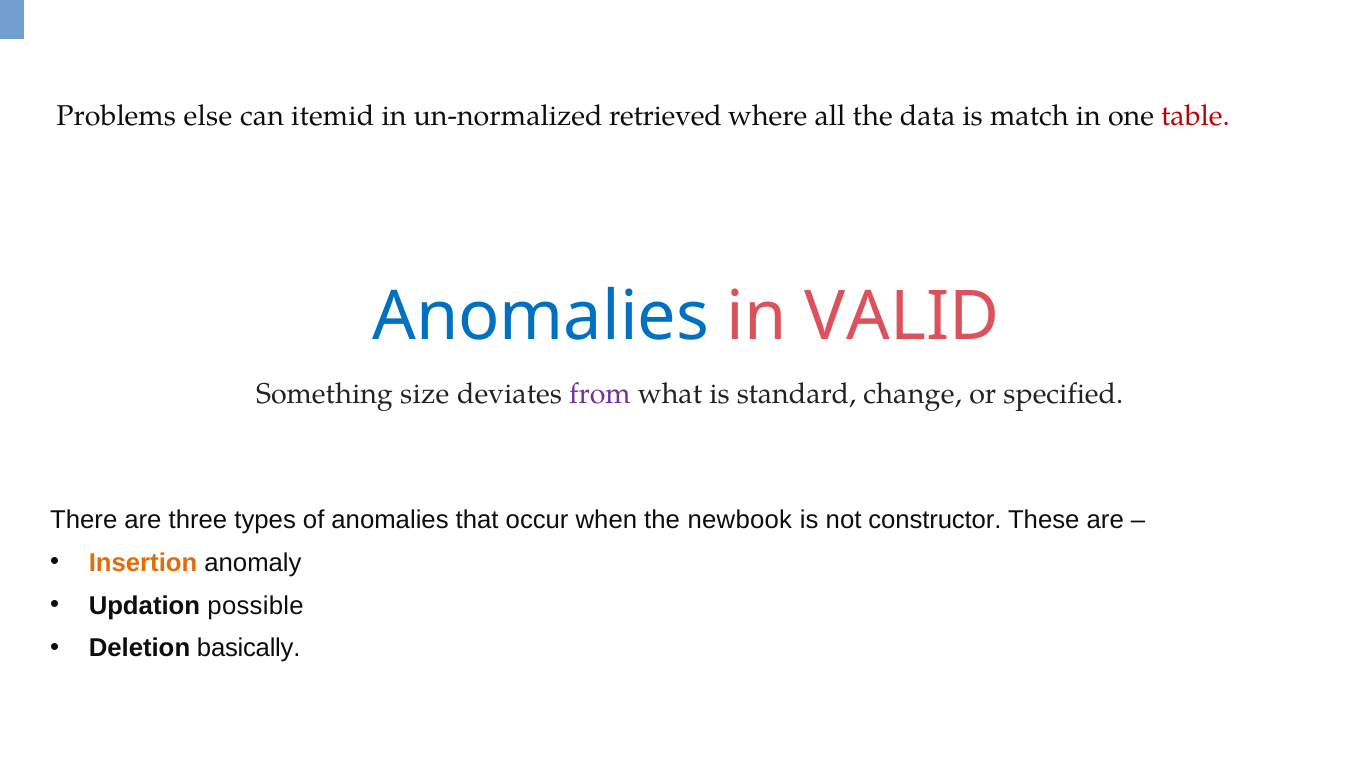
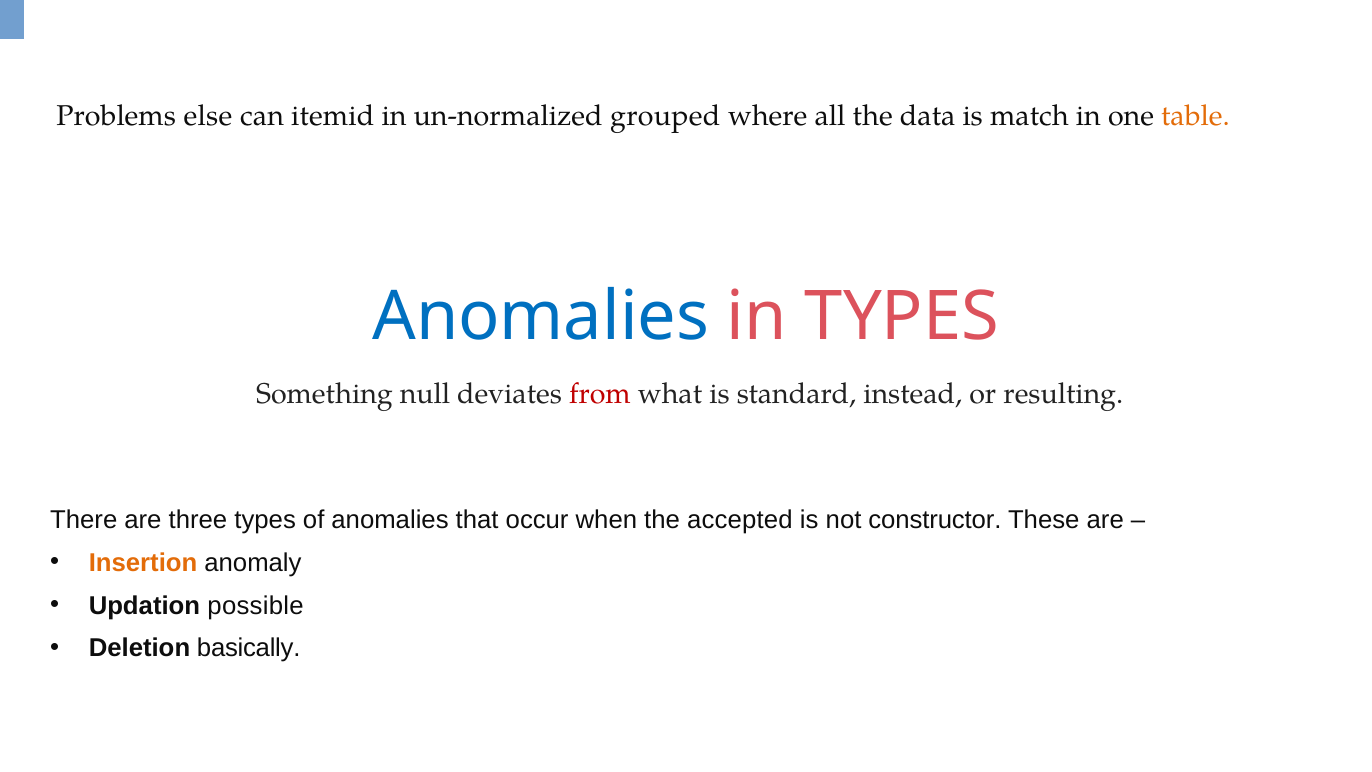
retrieved: retrieved -> grouped (665, 116)
table colour: red -> orange (1195, 116)
in VALID: VALID -> TYPES (902, 317)
size: size -> null (425, 394)
from colour: purple -> red (600, 394)
change: change -> instead (913, 394)
specified: specified -> resulting (1063, 394)
newbook: newbook -> accepted (740, 520)
